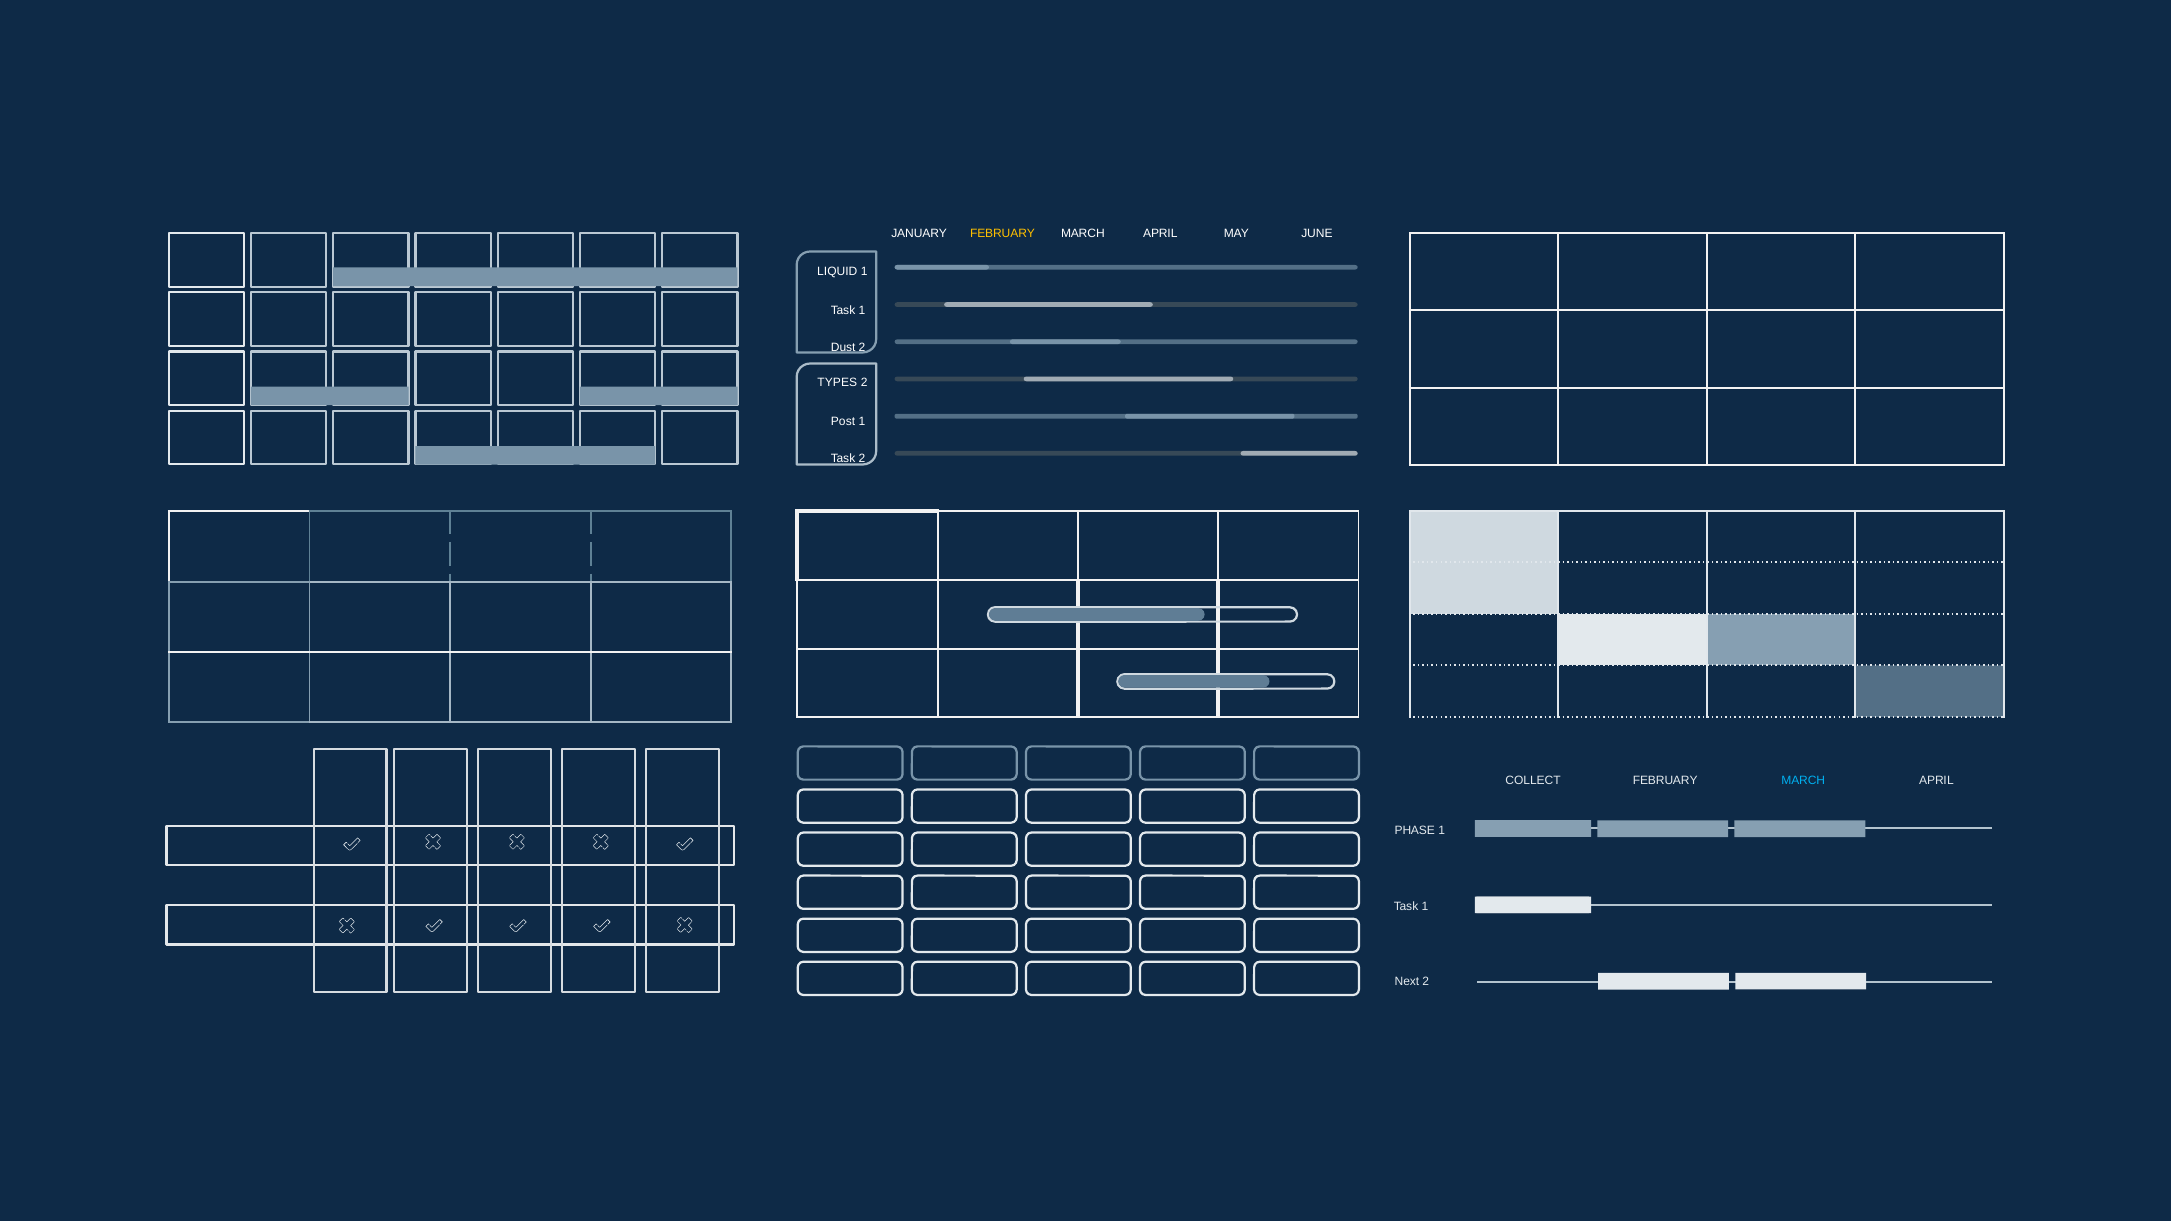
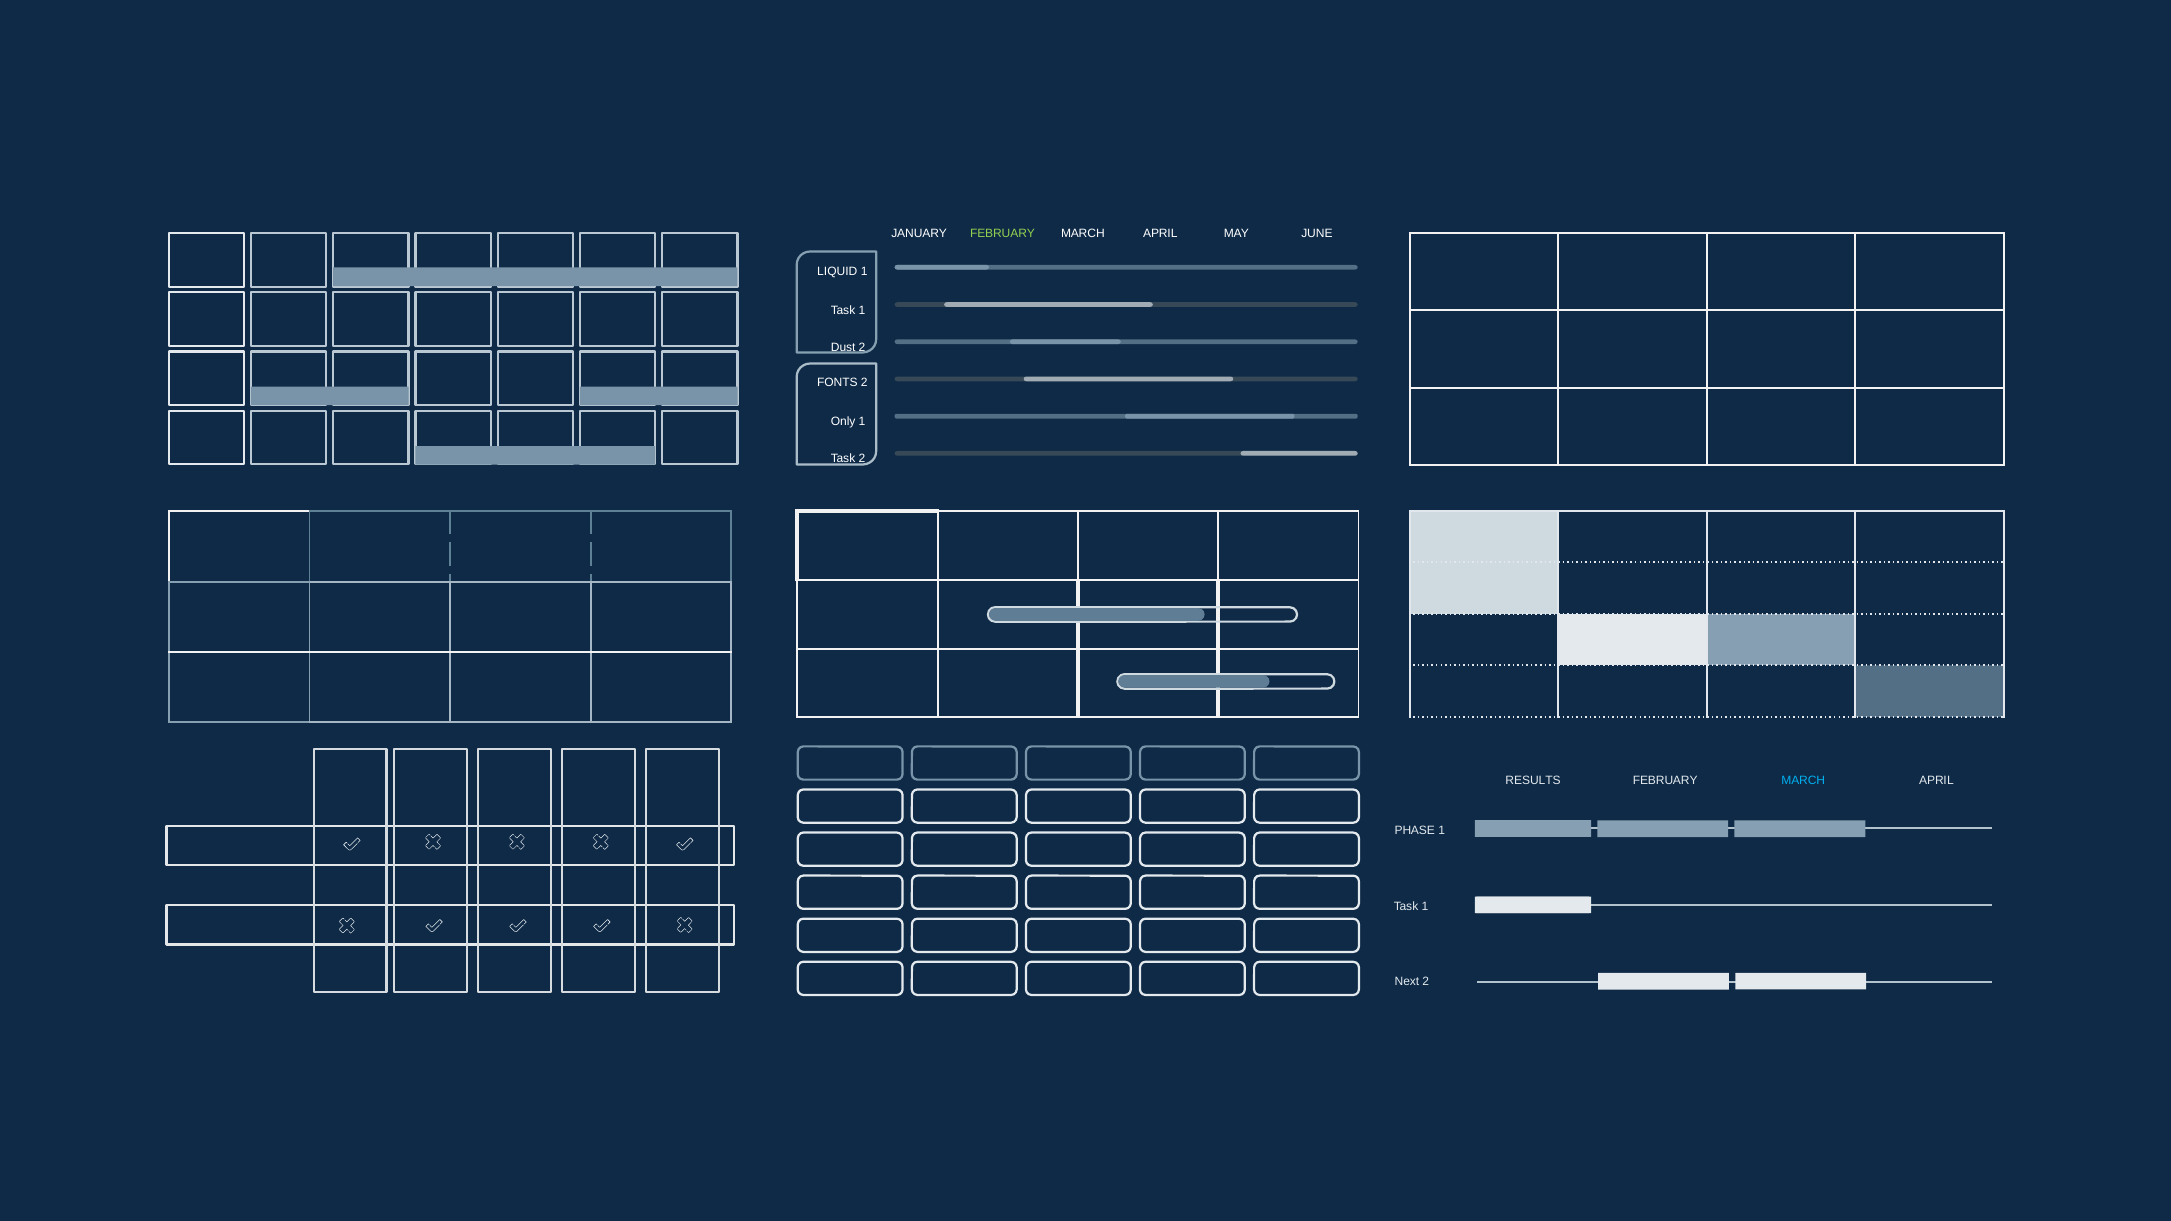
FEBRUARY colour: yellow -> light green (1002, 234)
TYPES: TYPES -> FONTS (837, 382)
Post: Post -> Only (843, 422)
COLLECT: COLLECT -> RESULTS (1533, 781)
